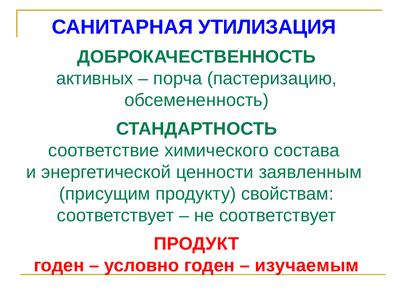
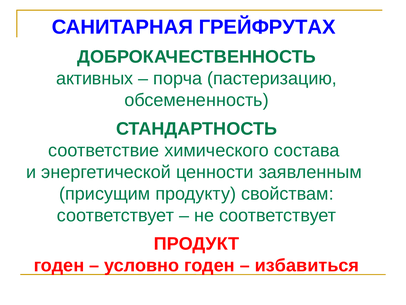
УТИЛИЗАЦИЯ: УТИЛИЗАЦИЯ -> ГРЕЙФРУТАХ (267, 27)
изучаемым: изучаемым -> избавиться (307, 265)
